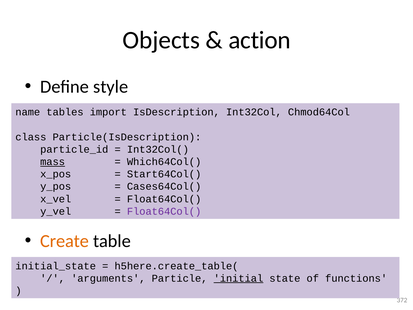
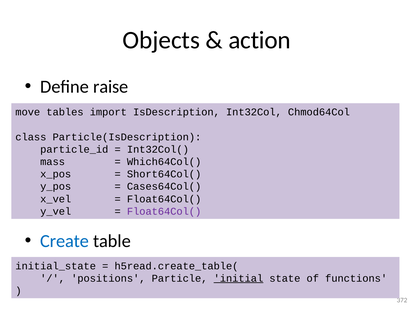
style: style -> raise (111, 87)
name: name -> move (28, 112)
mass underline: present -> none (53, 162)
Start64Col(: Start64Col( -> Short64Col( (164, 174)
Create colour: orange -> blue (65, 241)
h5here.create_table(: h5here.create_table( -> h5read.create_table( (176, 266)
arguments: arguments -> positions (108, 278)
